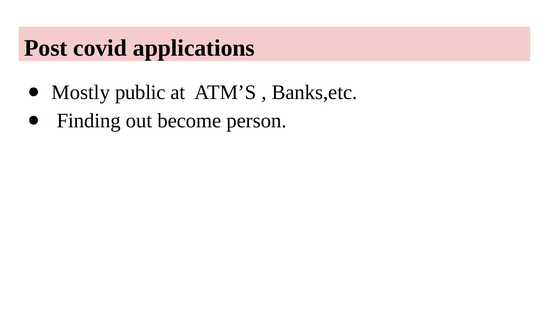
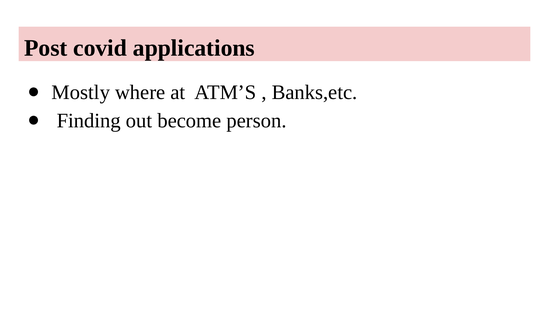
public: public -> where (140, 92)
